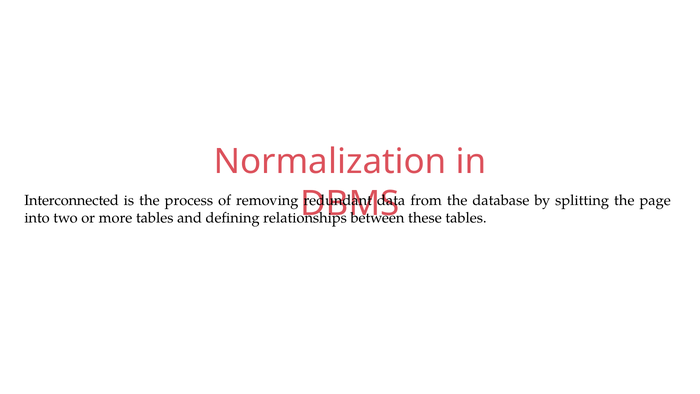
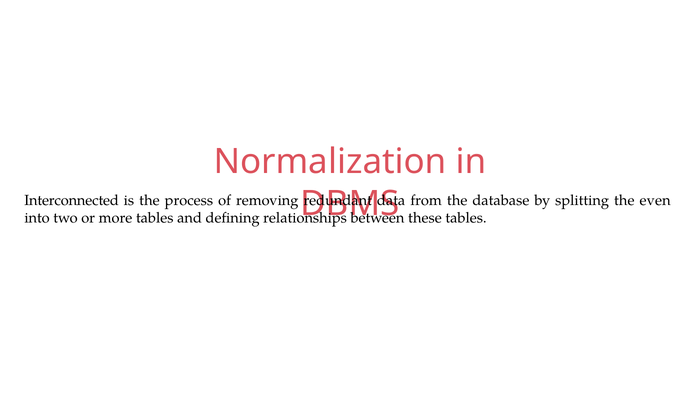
page: page -> even (655, 200)
